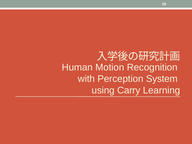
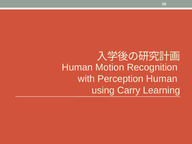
Perception System: System -> Human (162, 79)
